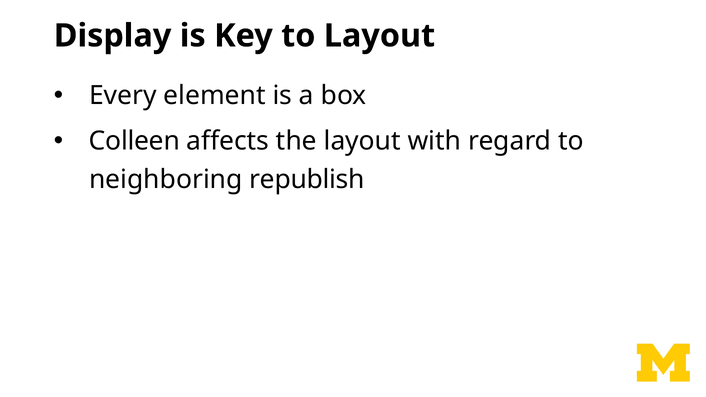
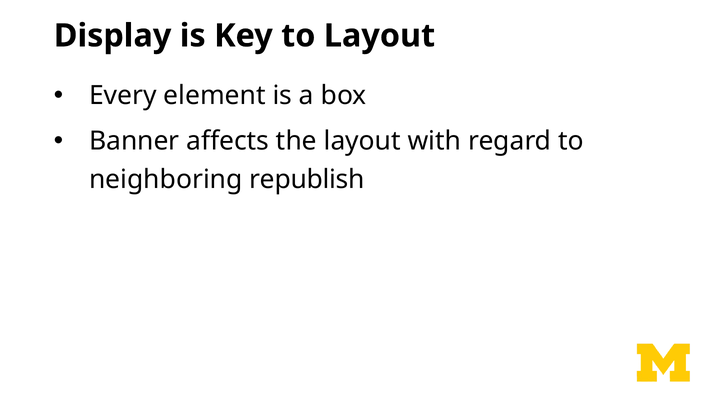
Colleen: Colleen -> Banner (134, 141)
